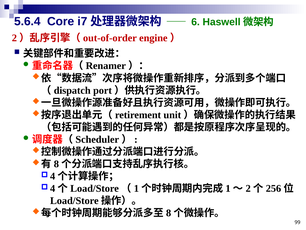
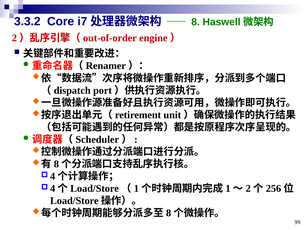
5.6.4: 5.6.4 -> 3.3.2 (27, 21)
6: 6 -> 8 (196, 22)
